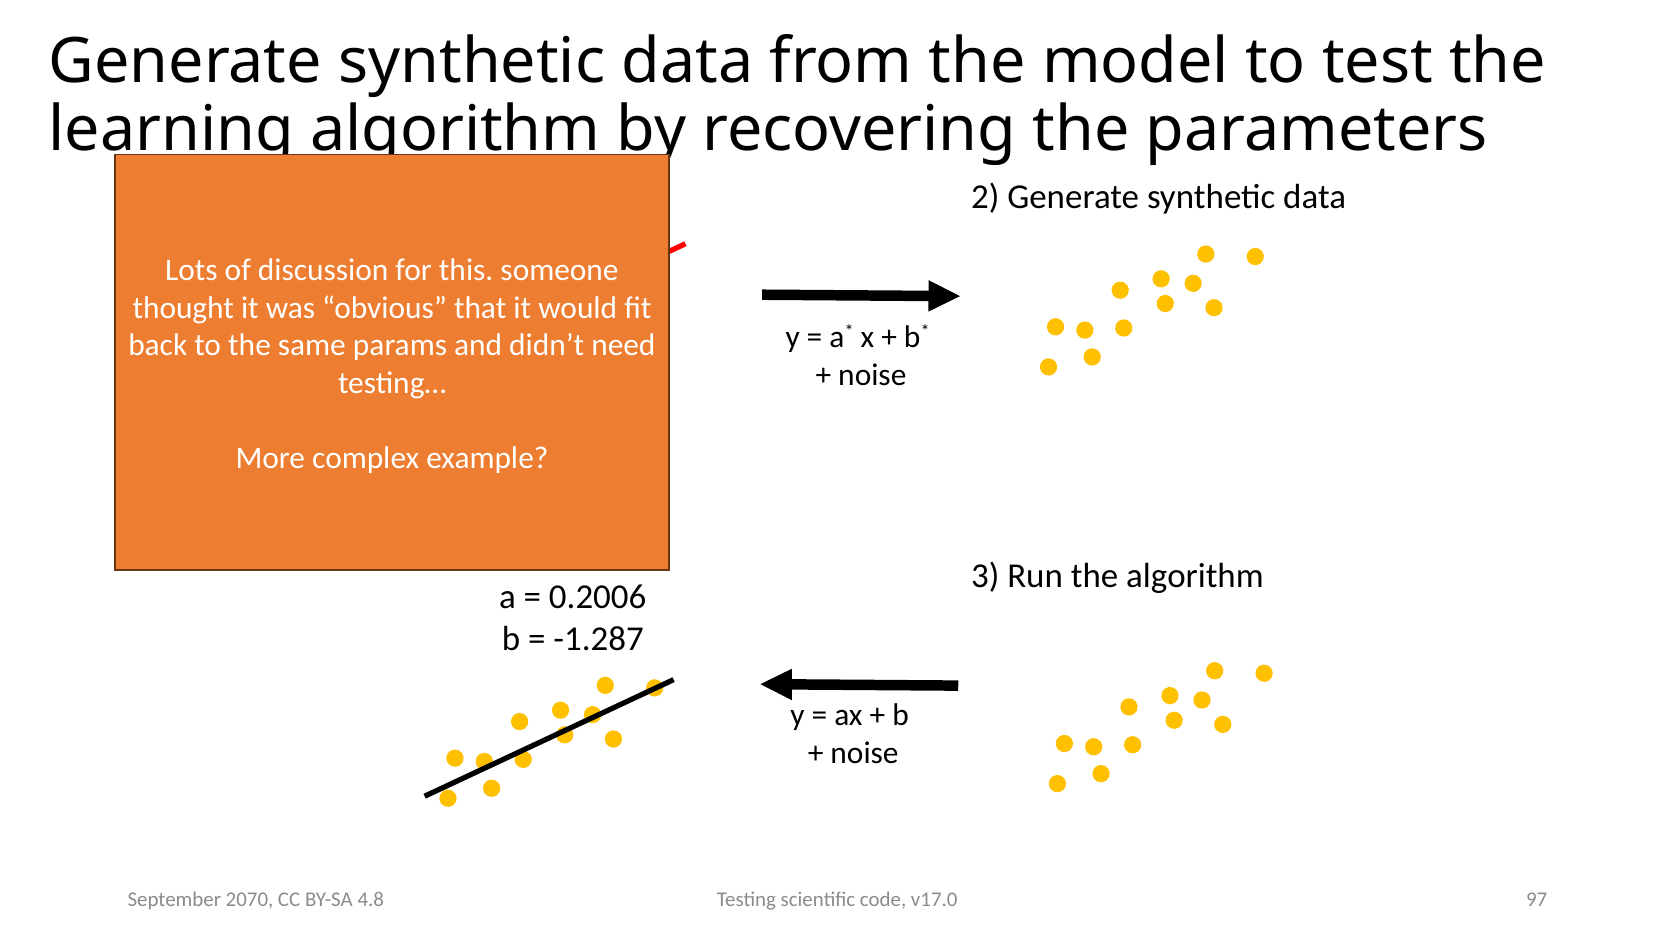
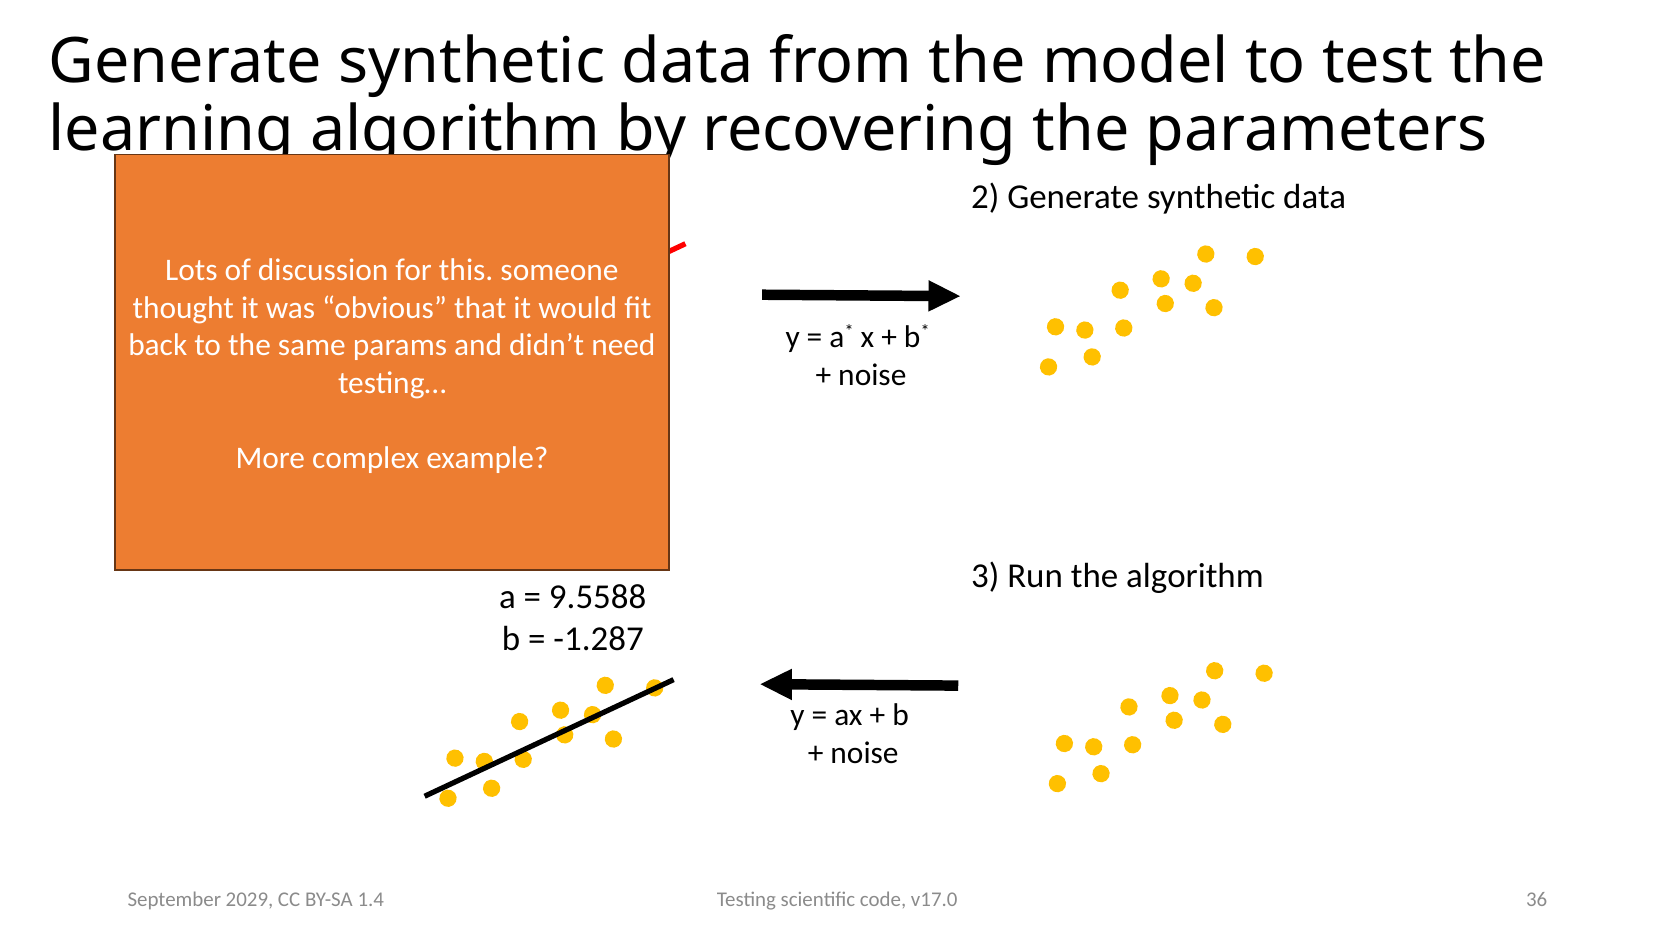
0.2006: 0.2006 -> 9.5588 (598, 597)
97: 97 -> 36 (1537, 900)
2070: 2070 -> 2029 (250, 900)
4.8: 4.8 -> 1.4 (371, 900)
